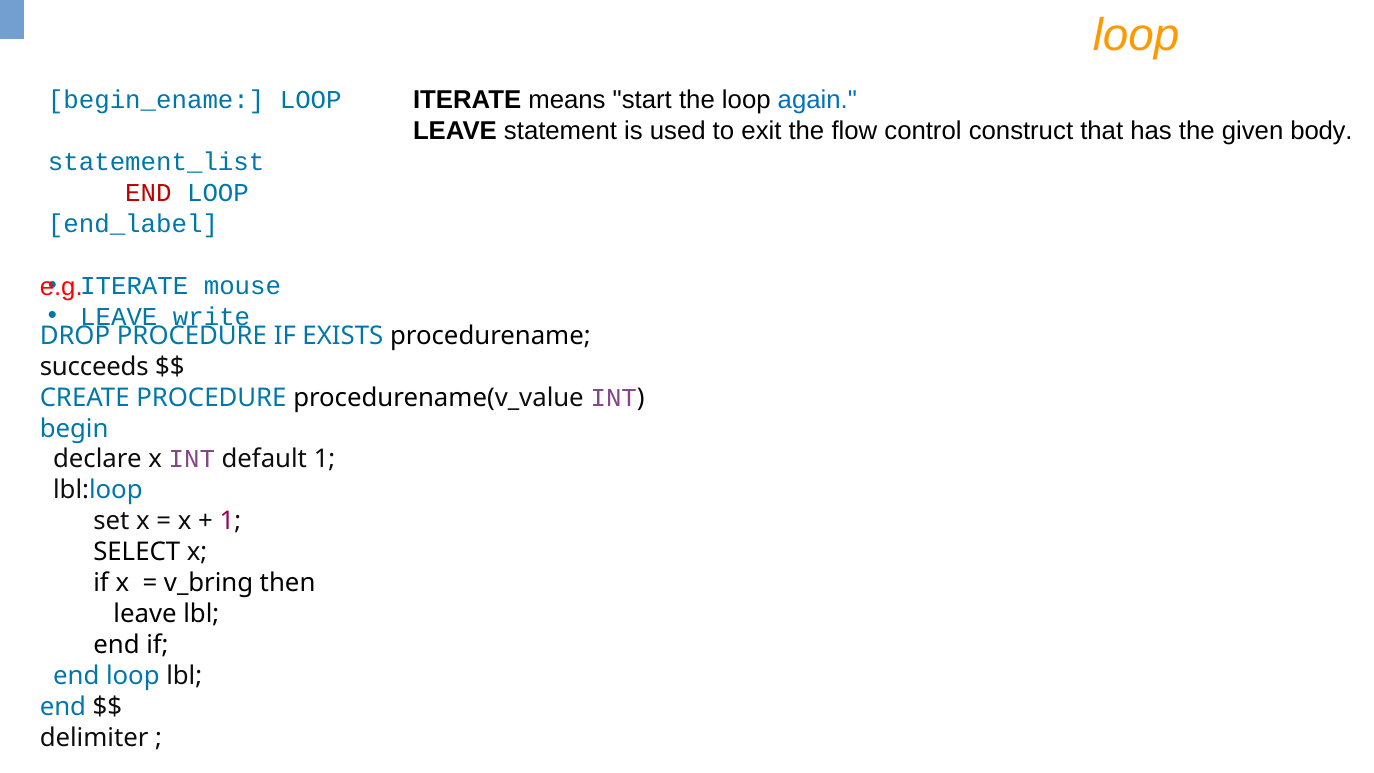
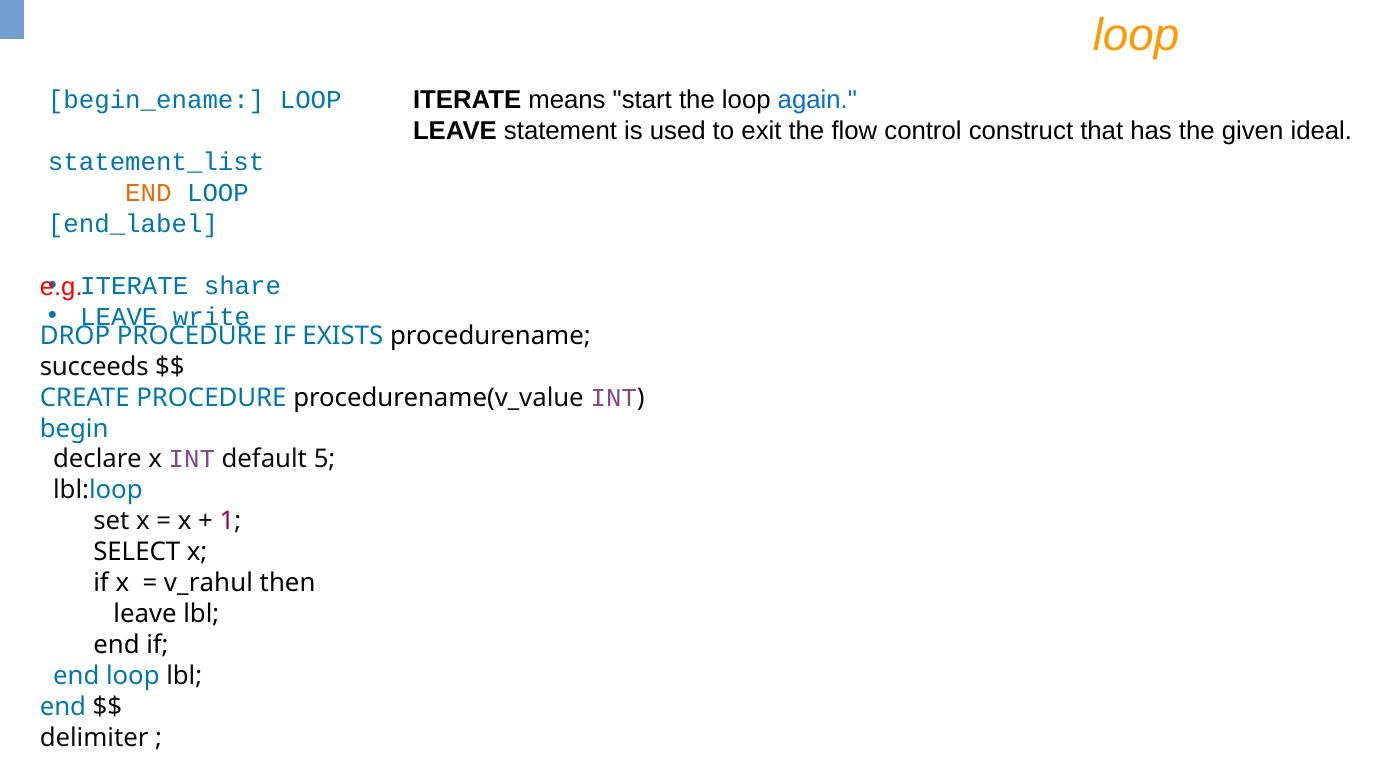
body: body -> ideal (1321, 131)
END colour: red -> orange (148, 193)
mouse: mouse -> share (242, 286)
default 1: 1 -> 5 (325, 459)
v_bring: v_bring -> v_rahul (208, 583)
